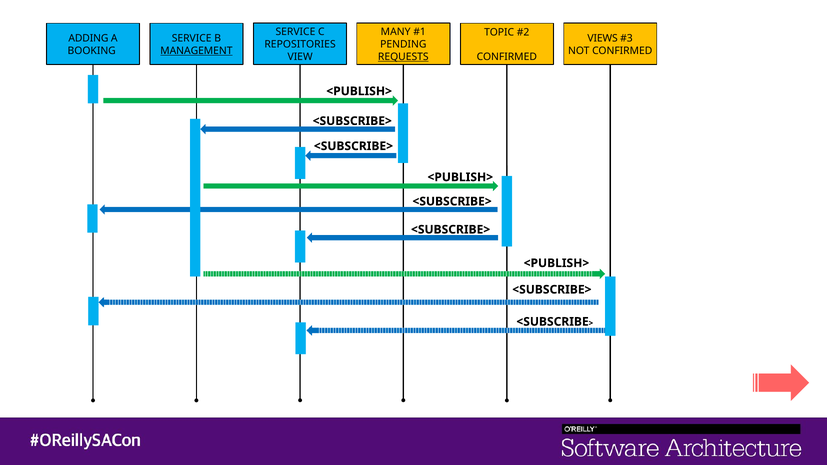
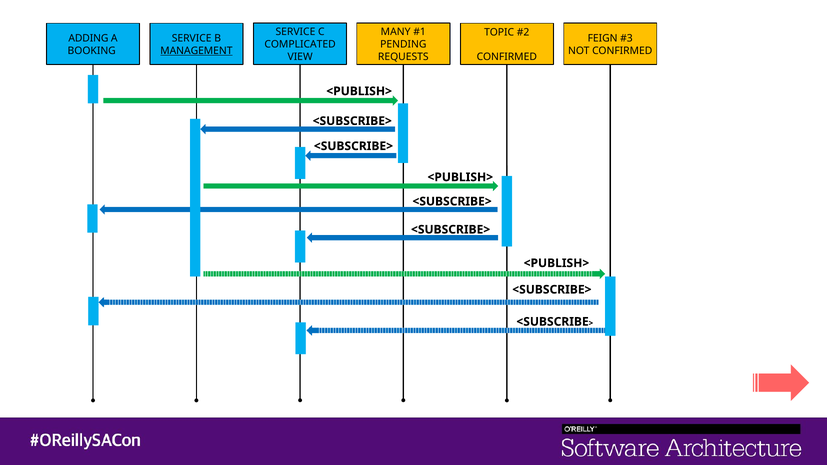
VIEWS: VIEWS -> FEIGN (603, 38)
REPOSITORIES: REPOSITORIES -> COMPLICATED (300, 44)
REQUESTS underline: present -> none (403, 57)
